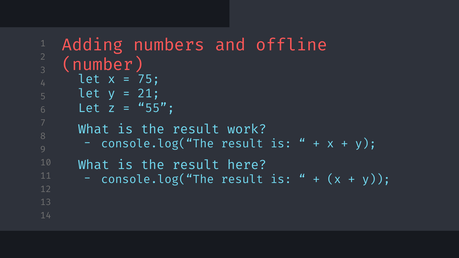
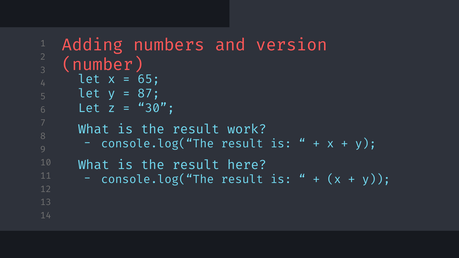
offline: offline -> version (292, 45)
75: 75 -> 65 (149, 79)
21: 21 -> 87 (149, 94)
55: 55 -> 30 (156, 108)
